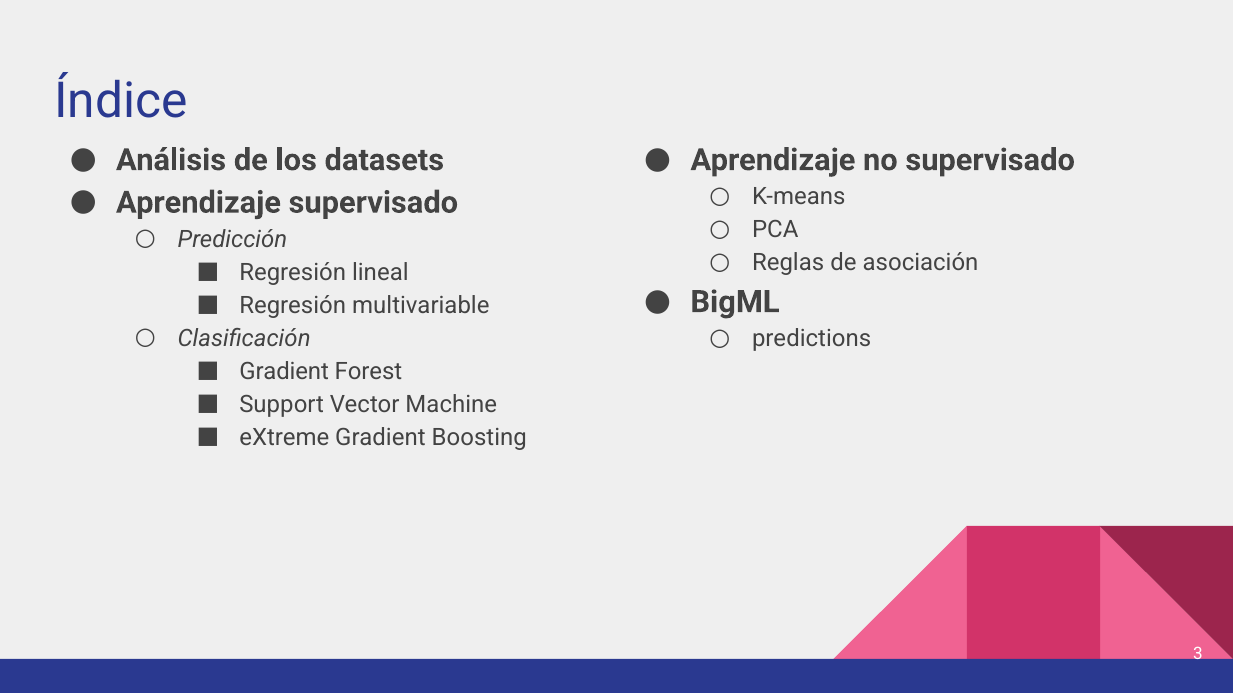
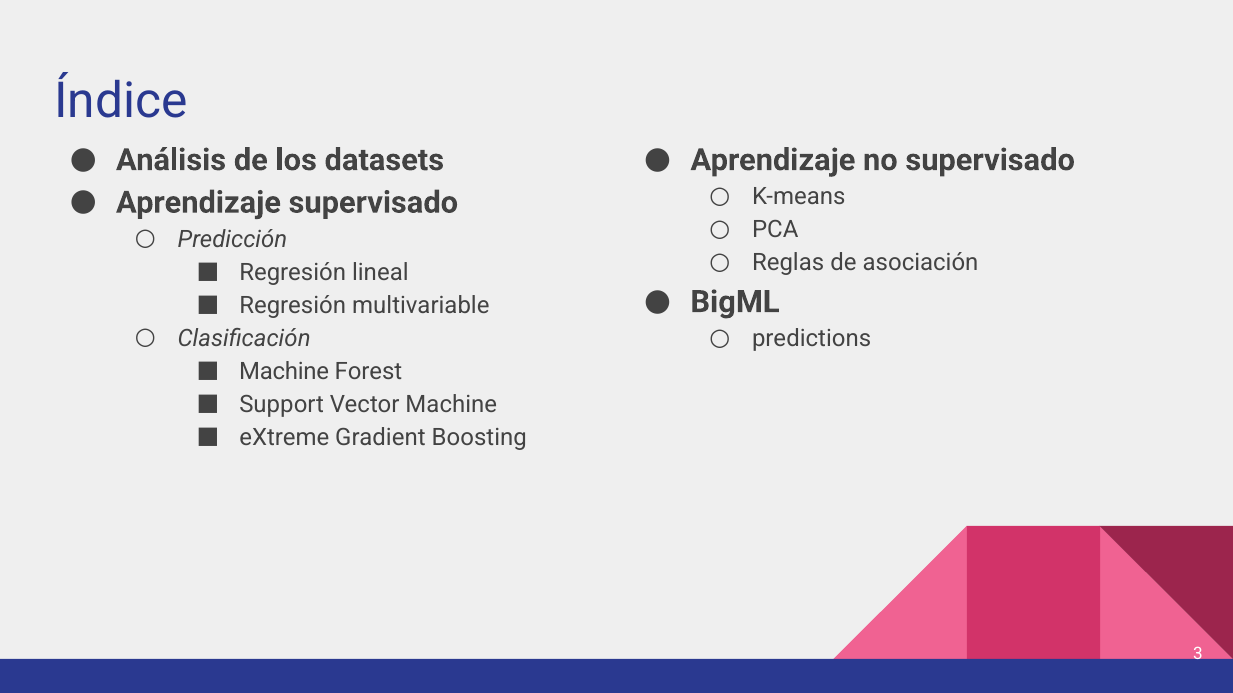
Gradient: Gradient -> Machine (284, 372)
